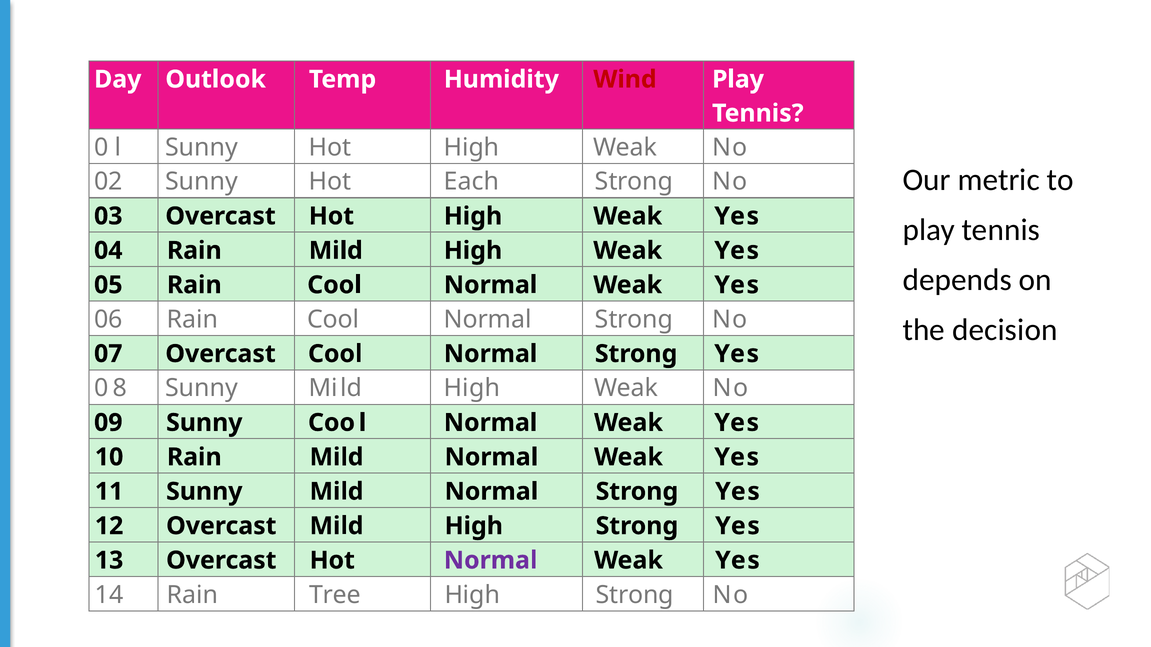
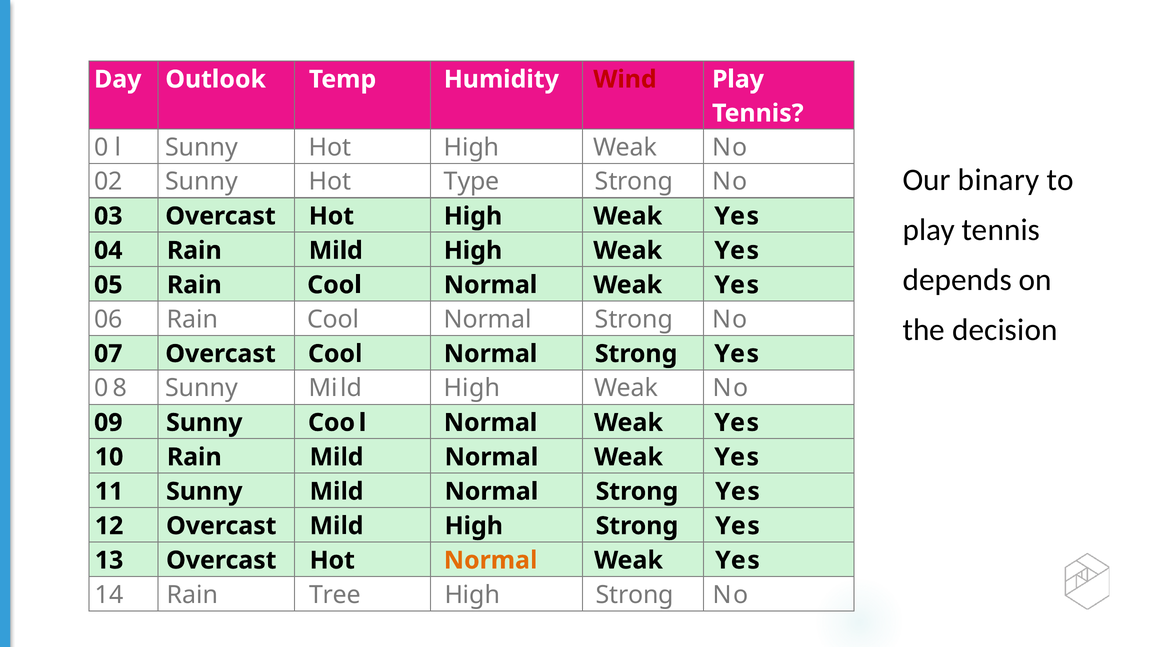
metric: metric -> binary (999, 180)
Each: Each -> Type (472, 182)
Normal colour: purple -> orange (491, 560)
